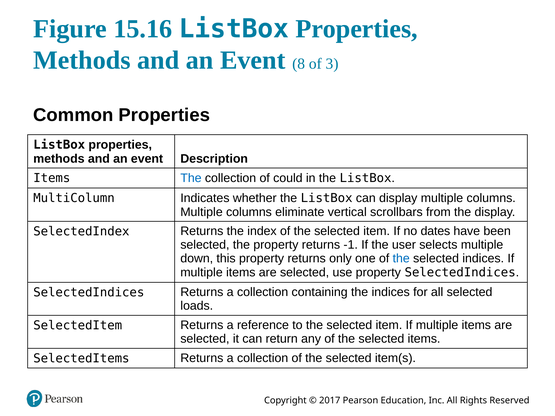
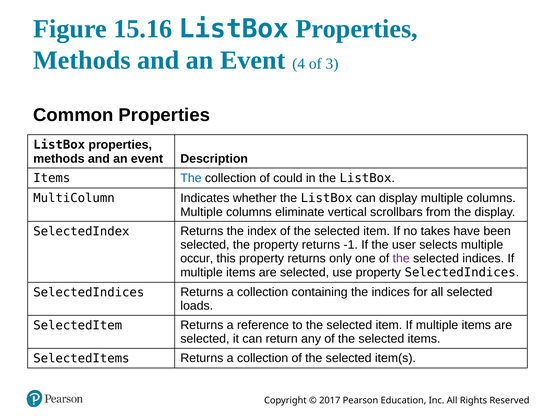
8: 8 -> 4 (299, 64)
dates: dates -> takes (435, 231)
down: down -> occur (197, 259)
the colour: blue -> purple (401, 259)
